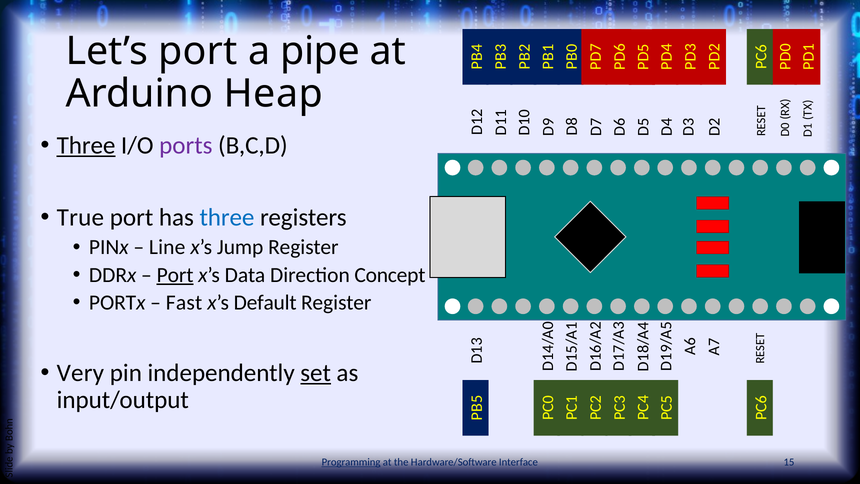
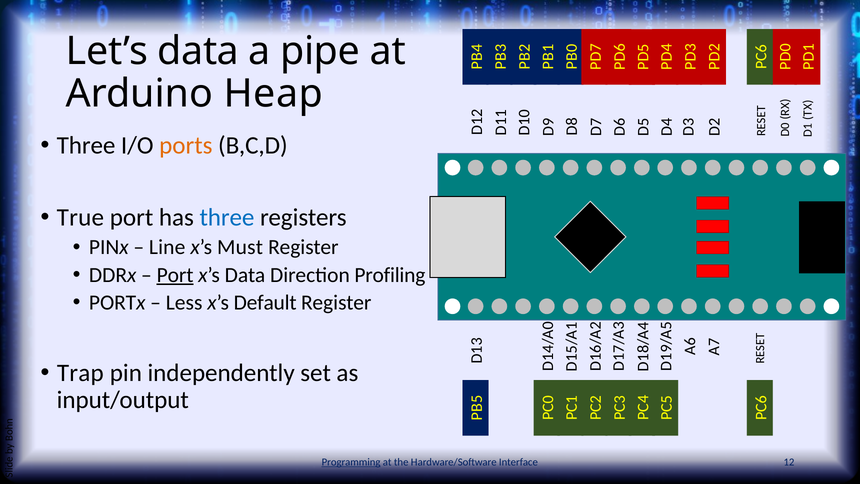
Let’s port: port -> data (198, 51)
Three underline: present -> none (86, 145)
ports colour: purple -> orange (186, 145)
Jump: Jump -> Must (240, 247)
Concept: Concept -> Profiling (390, 275)
Fast: Fast -> Less (184, 303)
Very: Very -> Trap (80, 373)
set underline: present -> none (316, 373)
15: 15 -> 12 (789, 462)
